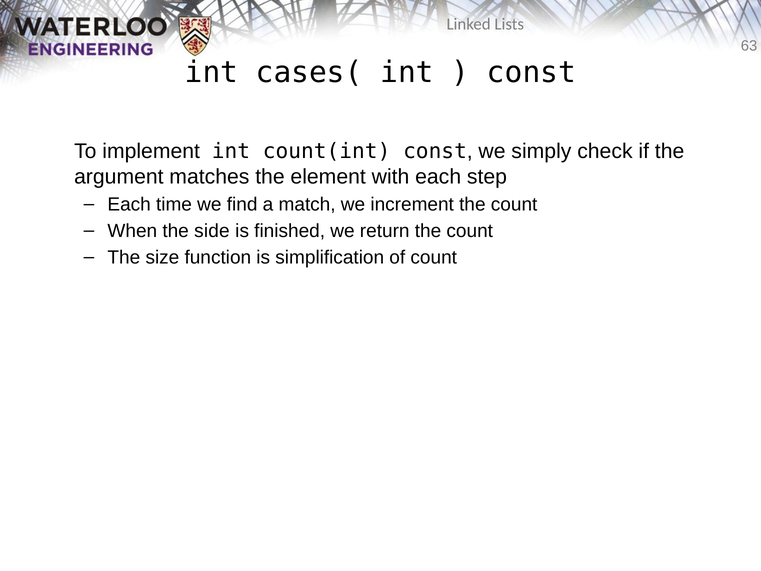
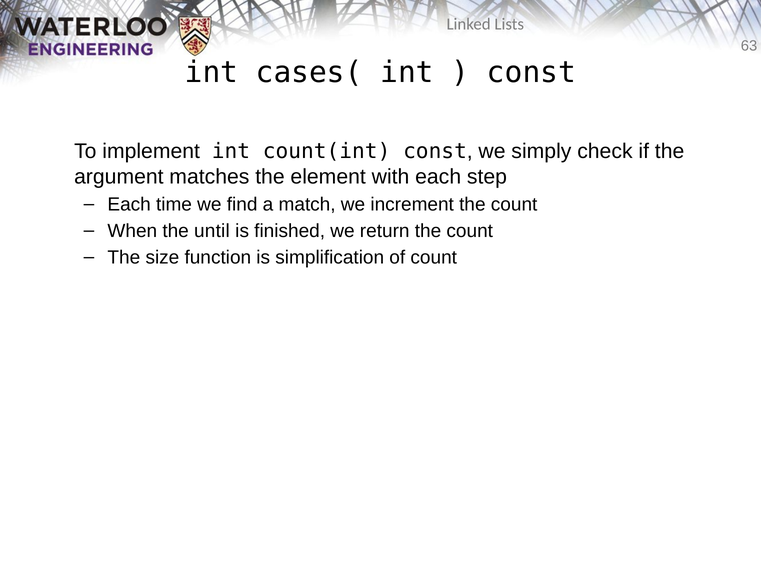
side: side -> until (212, 231)
